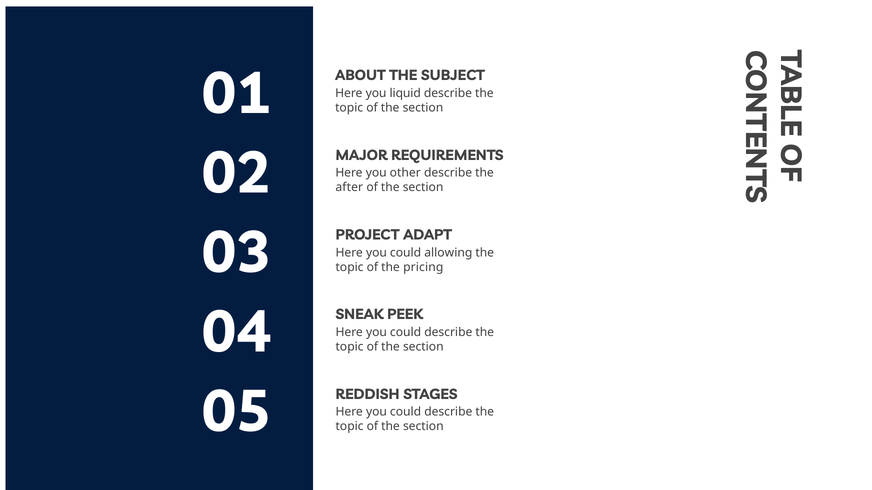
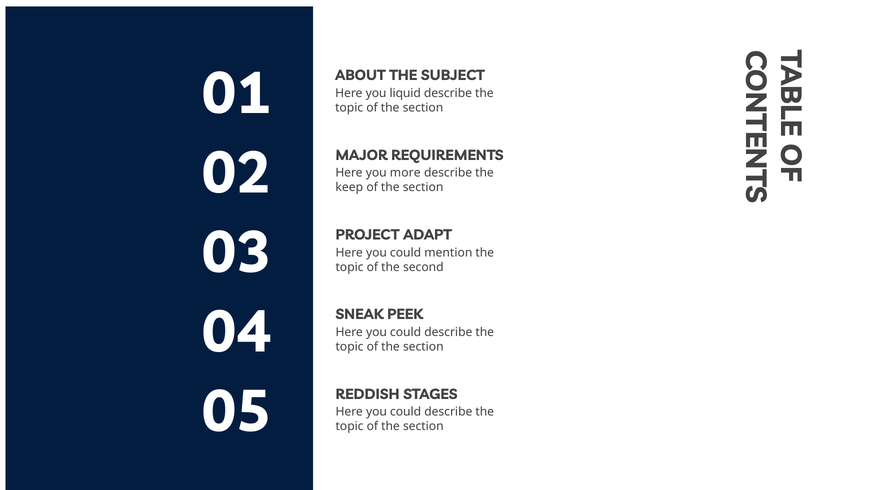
other: other -> more (405, 173)
after: after -> keep (349, 188)
allowing: allowing -> mention (448, 253)
pricing: pricing -> second (423, 267)
